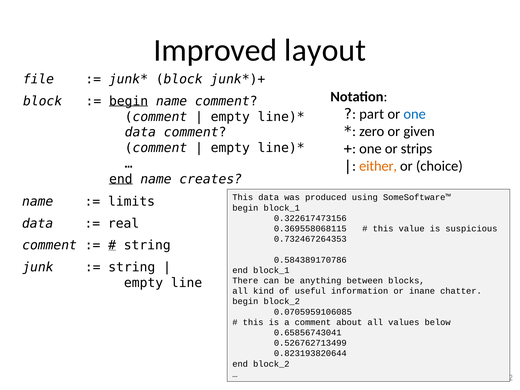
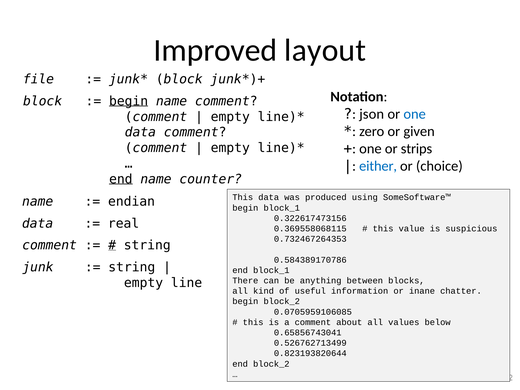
part: part -> json (372, 114)
either colour: orange -> blue (378, 166)
creates: creates -> counter (211, 179)
limits: limits -> endian (132, 202)
